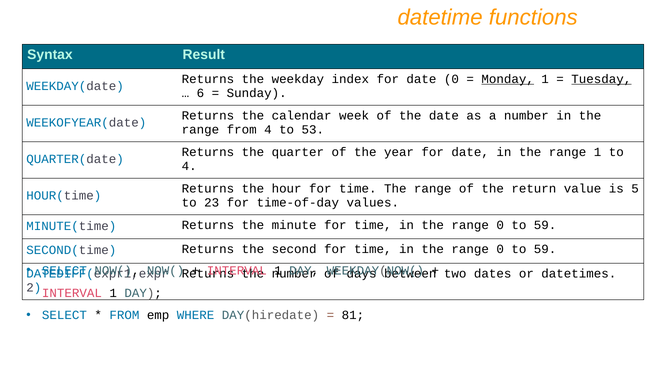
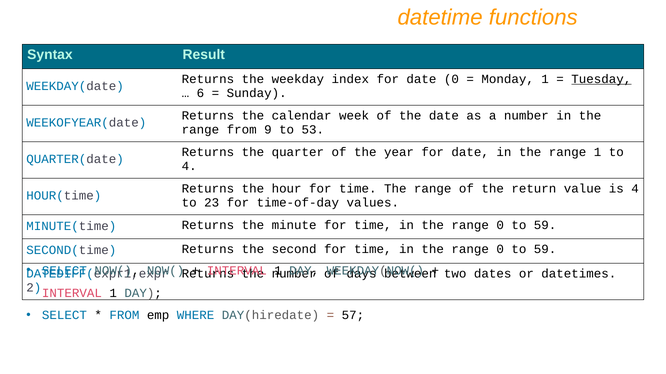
Monday underline: present -> none (508, 79)
from 4: 4 -> 9 (268, 130)
is 5: 5 -> 4 (635, 189)
81: 81 -> 57 (353, 316)
